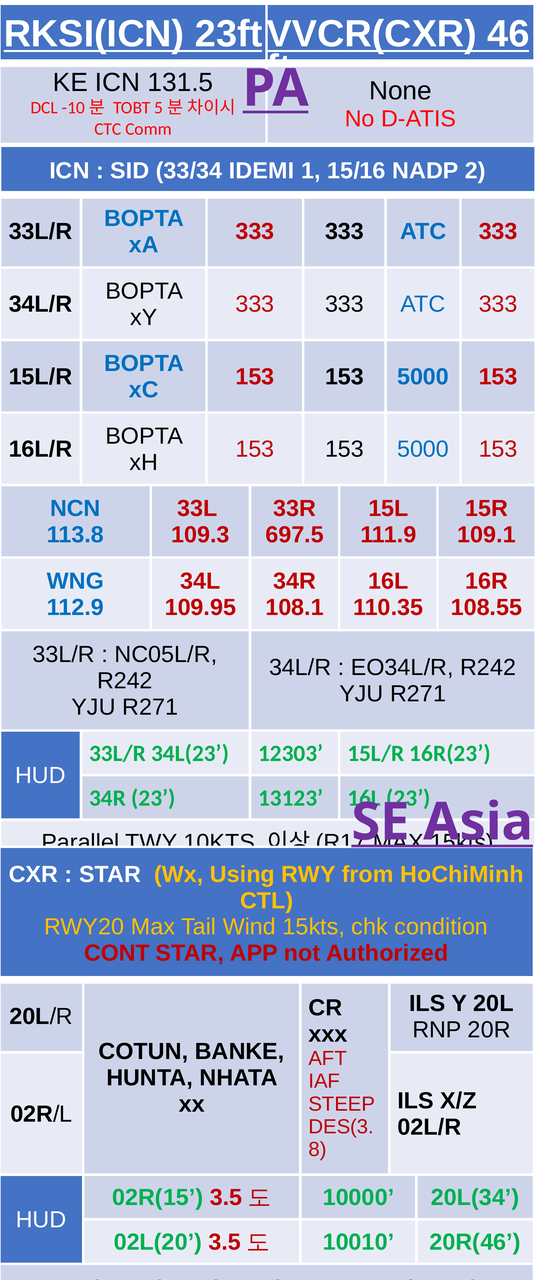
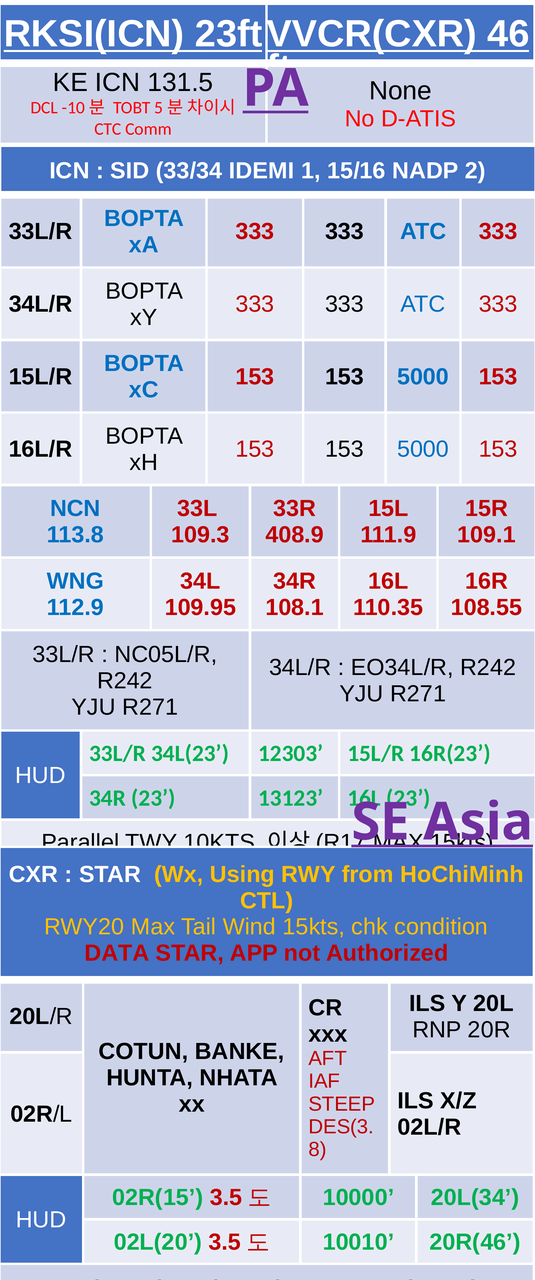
697.5: 697.5 -> 408.9 (295, 535)
CONT: CONT -> DATA (117, 953)
